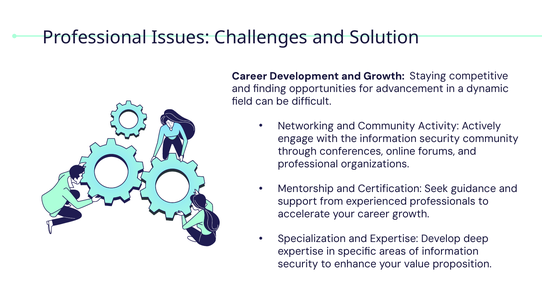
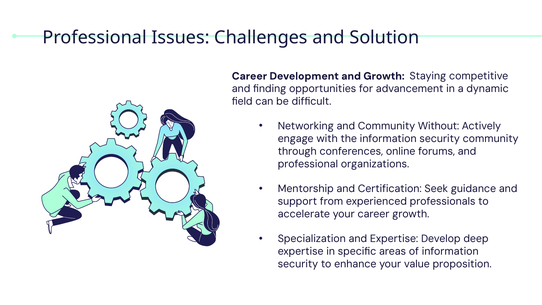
Activity: Activity -> Without (439, 126)
